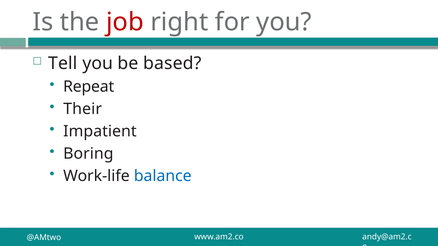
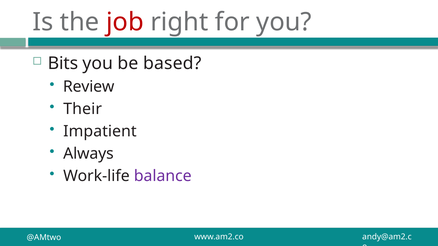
Tell: Tell -> Bits (63, 64)
Repeat: Repeat -> Review (89, 87)
Boring: Boring -> Always (88, 154)
balance colour: blue -> purple (163, 176)
